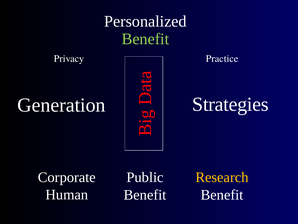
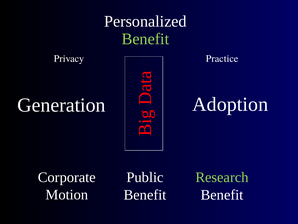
Strategies: Strategies -> Adoption (230, 104)
Research colour: yellow -> light green (222, 177)
Human: Human -> Motion (67, 194)
